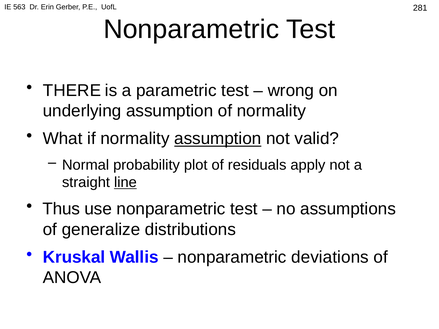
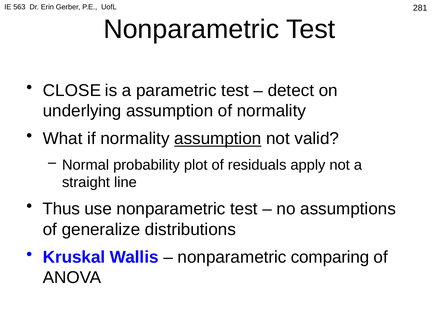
THERE: THERE -> CLOSE (72, 90)
wrong: wrong -> detect (291, 90)
line underline: present -> none (125, 183)
deviations: deviations -> comparing (330, 257)
